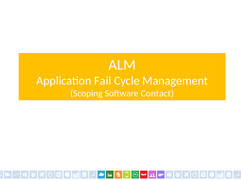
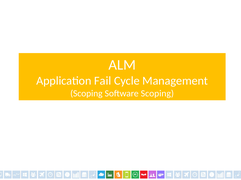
Software Contact: Contact -> Scoping (157, 94)
